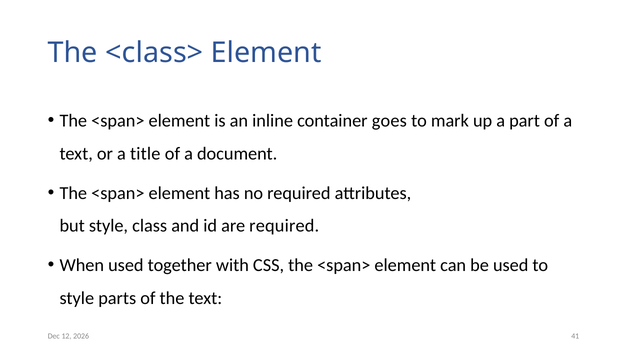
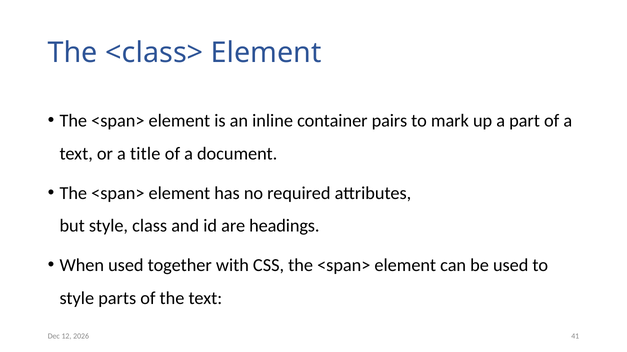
goes: goes -> pairs (389, 121)
are required: required -> headings (284, 226)
